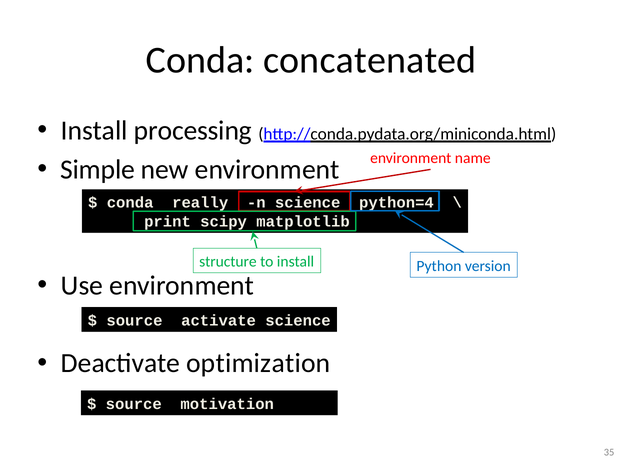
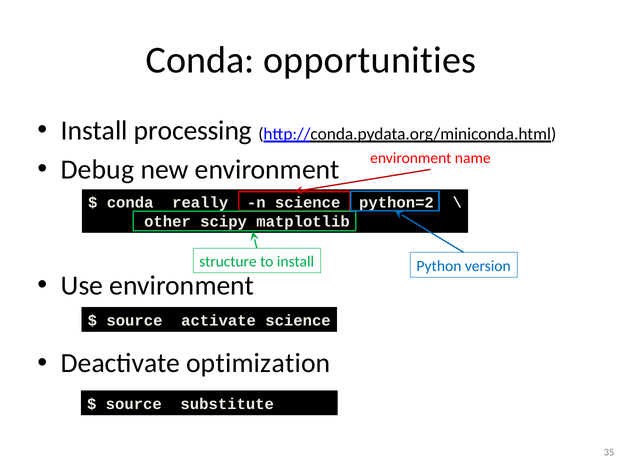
concatenated: concatenated -> opportunities (370, 60)
Simple: Simple -> Debug (97, 170)
python=4: python=4 -> python=2 (396, 203)
print: print -> other (168, 222)
motivation: motivation -> substitute (227, 404)
